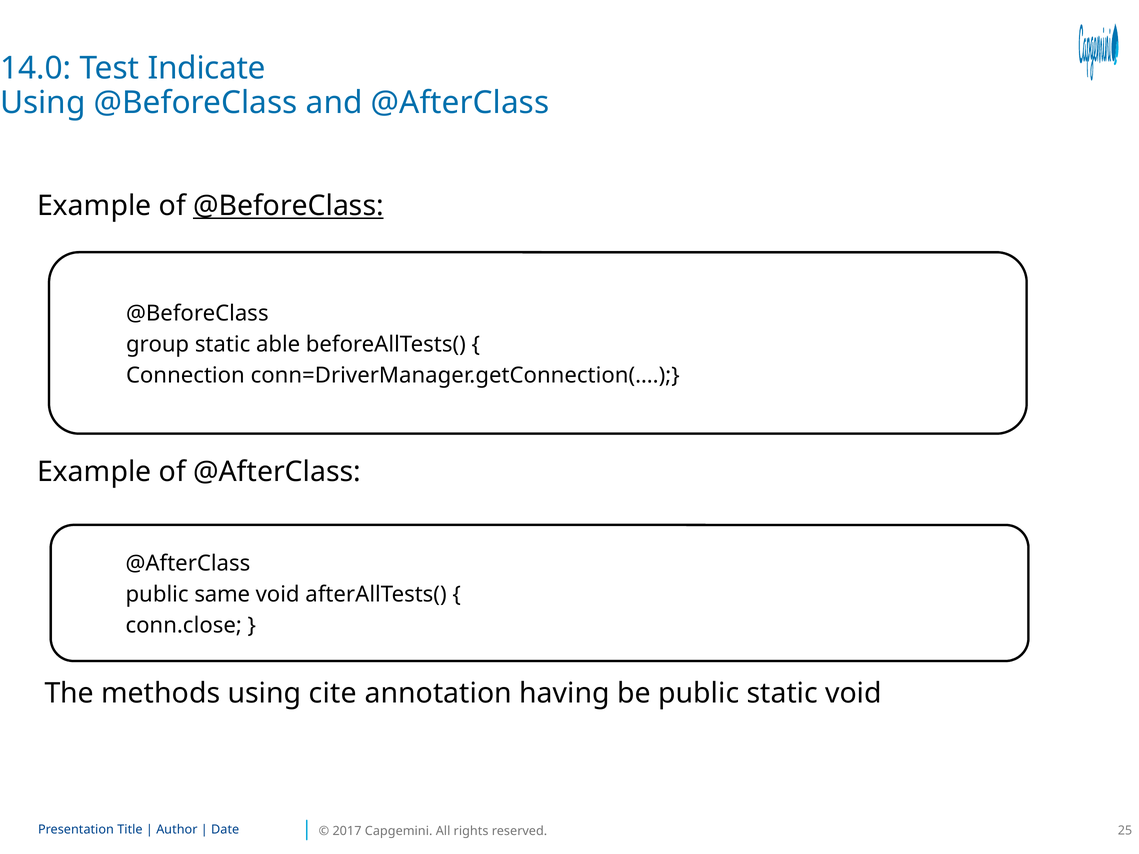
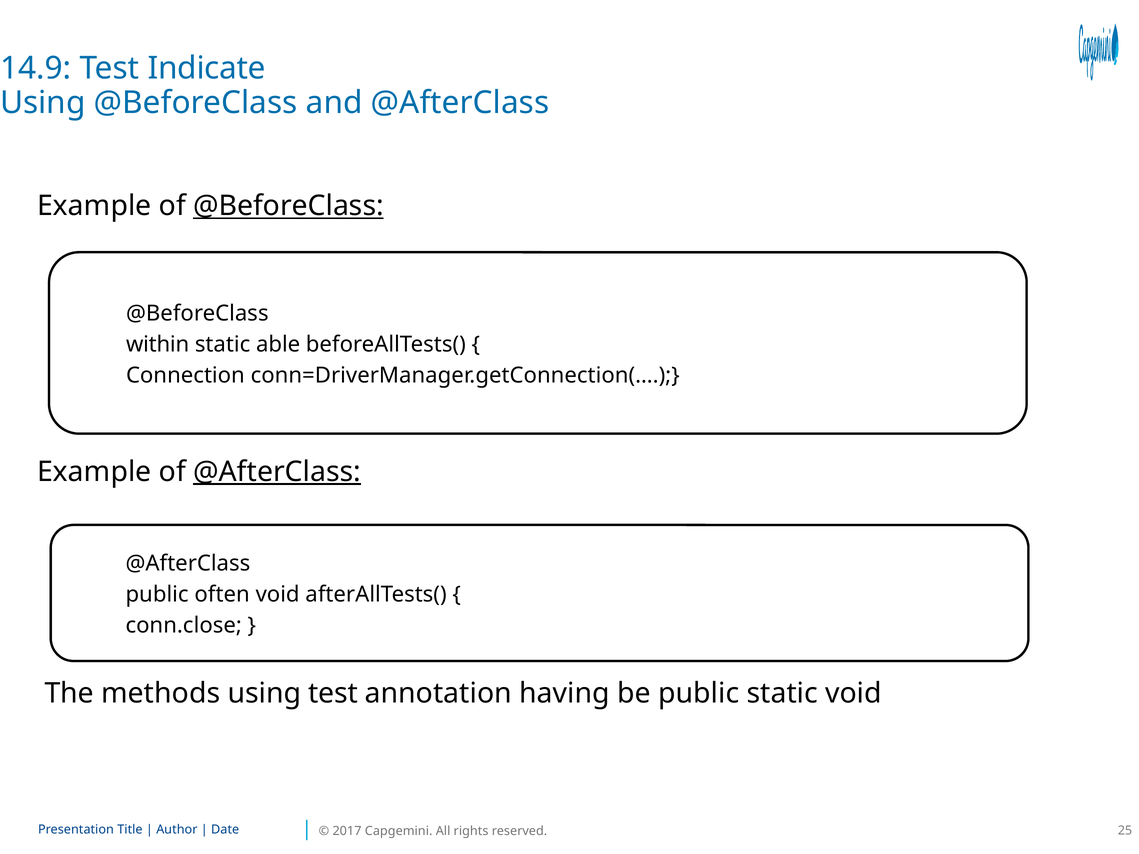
14.0: 14.0 -> 14.9 (36, 68)
group: group -> within (158, 345)
@AfterClass underline: none -> present (277, 472)
same: same -> often (222, 595)
using cite: cite -> test (333, 693)
